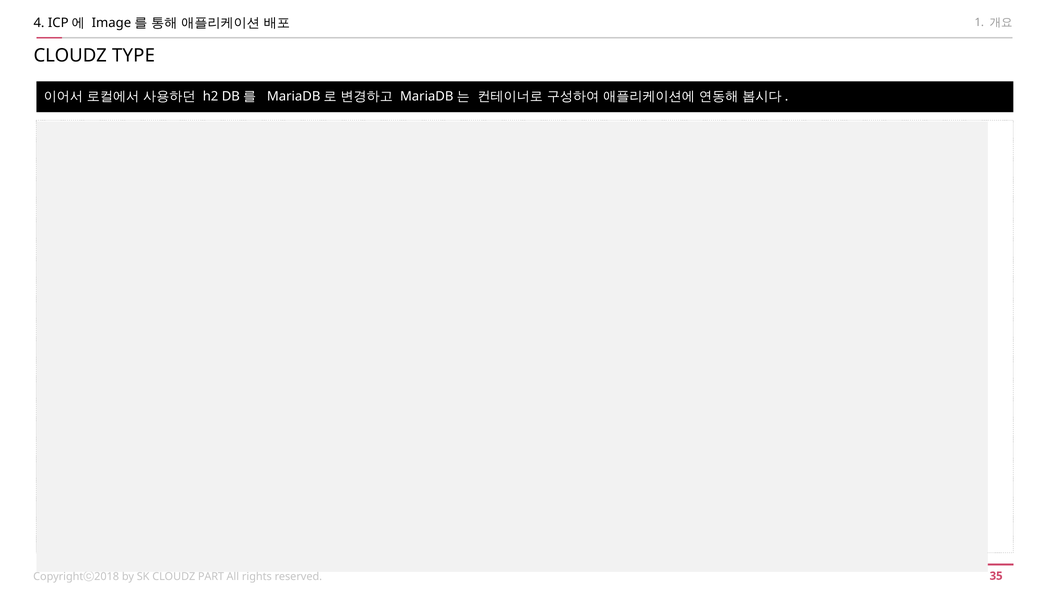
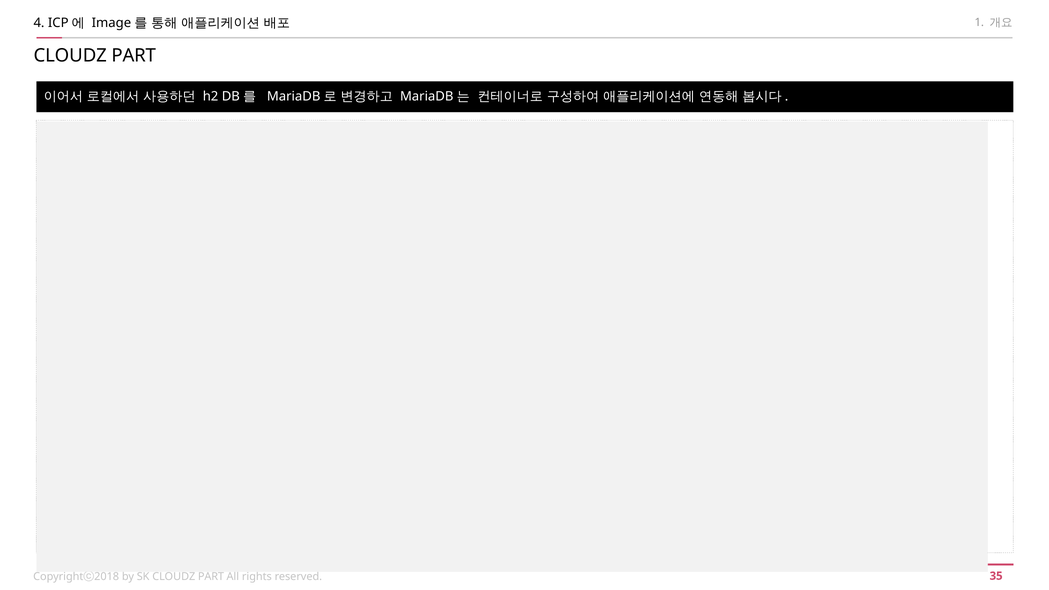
TYPE: TYPE -> PART (134, 56)
